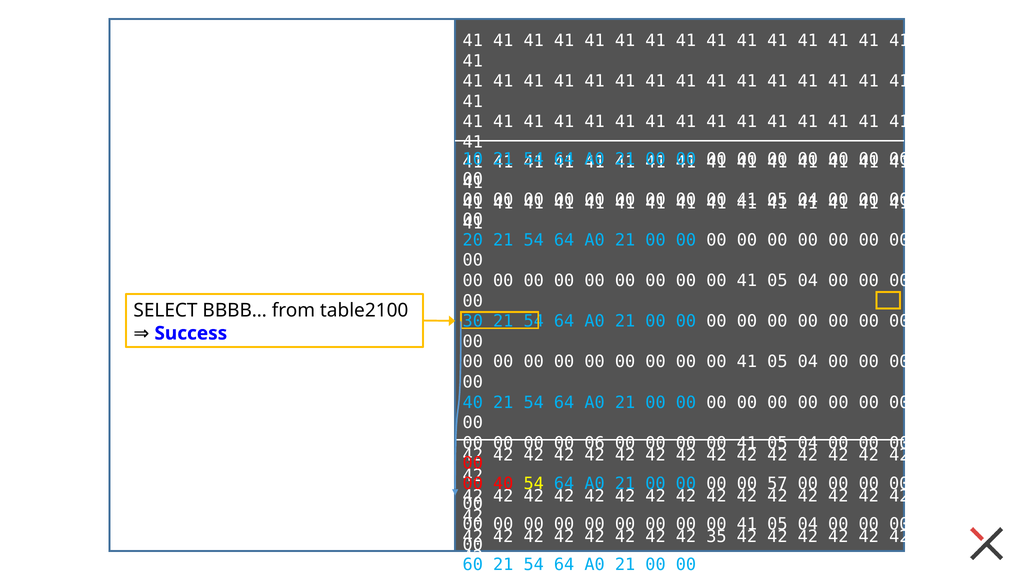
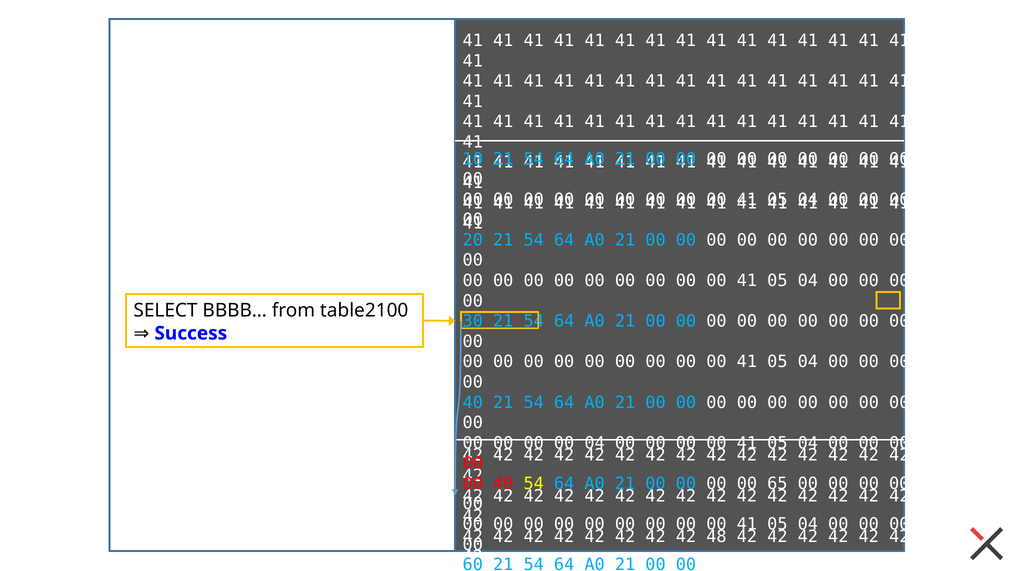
00 06: 06 -> 04 (595, 443)
57: 57 -> 65 (777, 484)
35: 35 -> 48 (716, 536)
